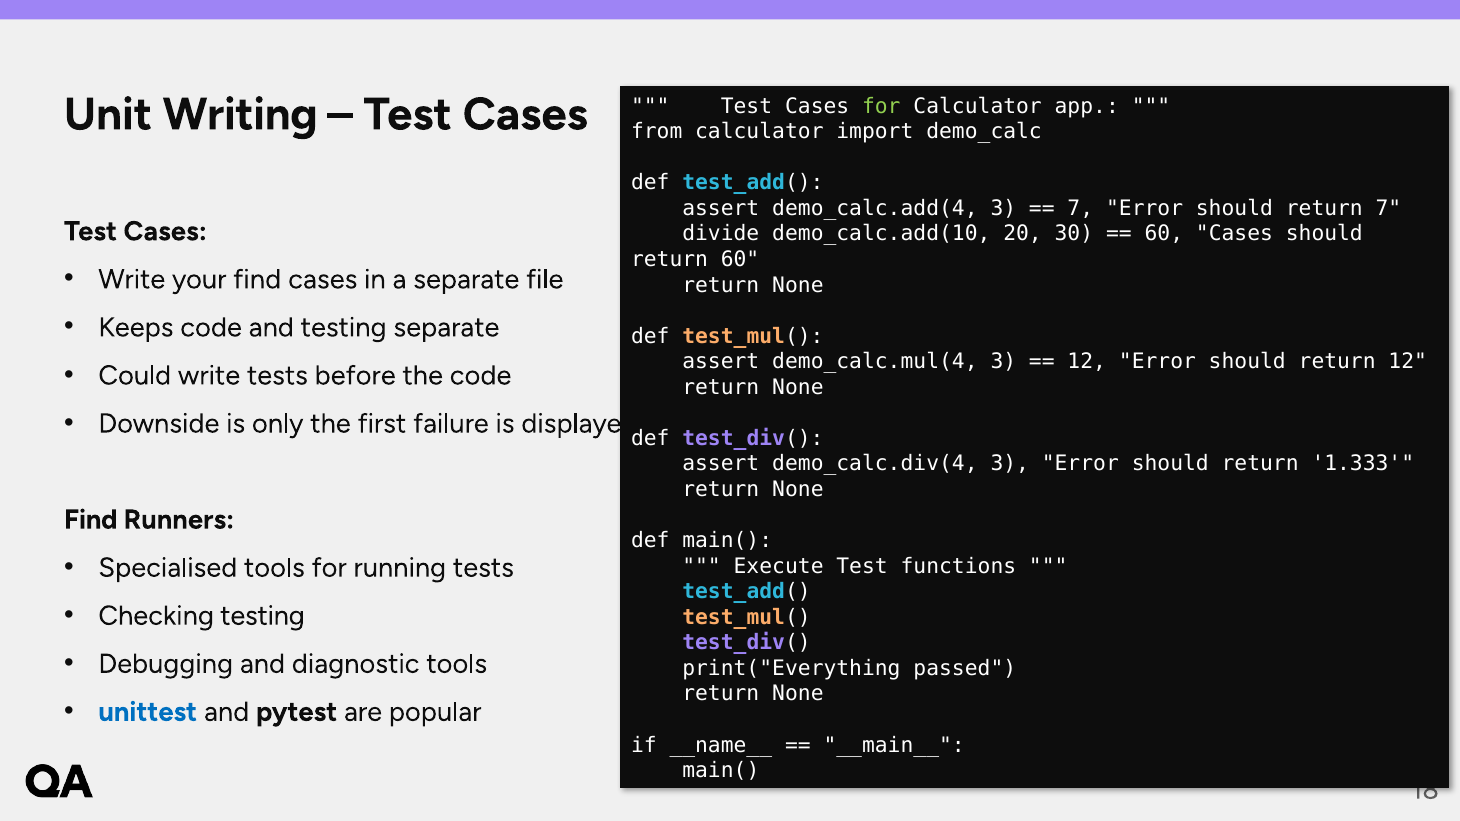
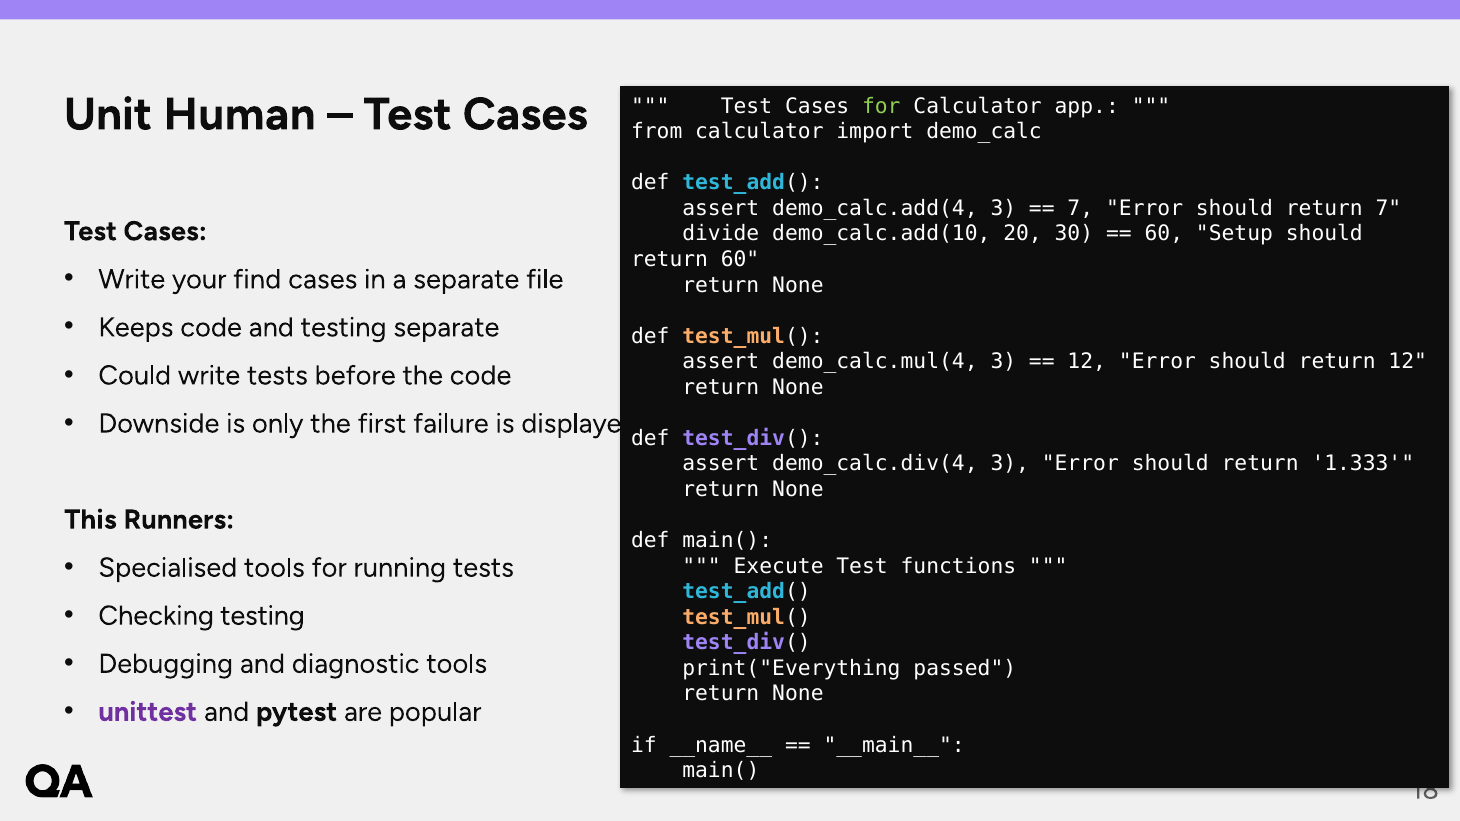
Writing: Writing -> Human (240, 114)
60 Cases: Cases -> Setup (1234, 234)
Find: Find -> This (90, 520)
unittest colour: blue -> purple (148, 712)
